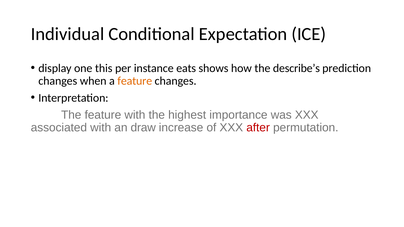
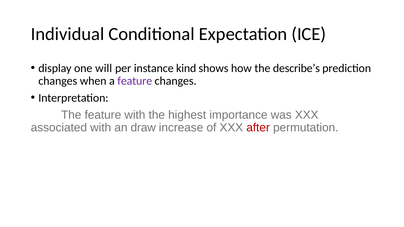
this: this -> will (104, 68)
eats: eats -> kind (186, 68)
feature colour: orange -> purple (135, 81)
